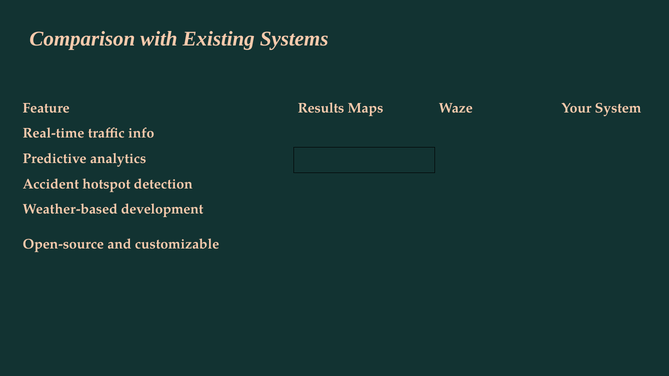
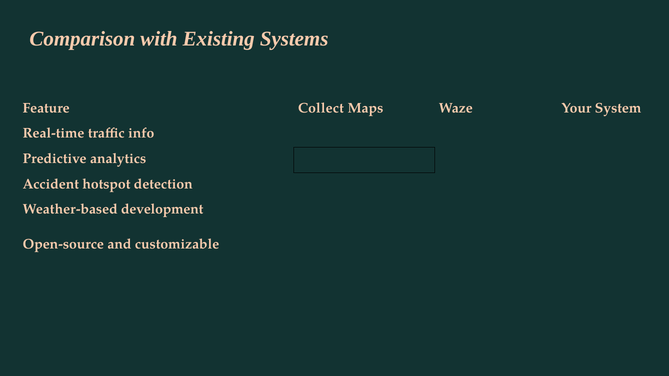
Results: Results -> Collect (321, 108)
